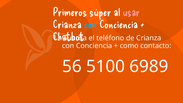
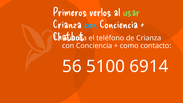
súper: súper -> verlos (100, 12)
usar colour: pink -> light green (131, 12)
6989: 6989 -> 6914 (149, 66)
